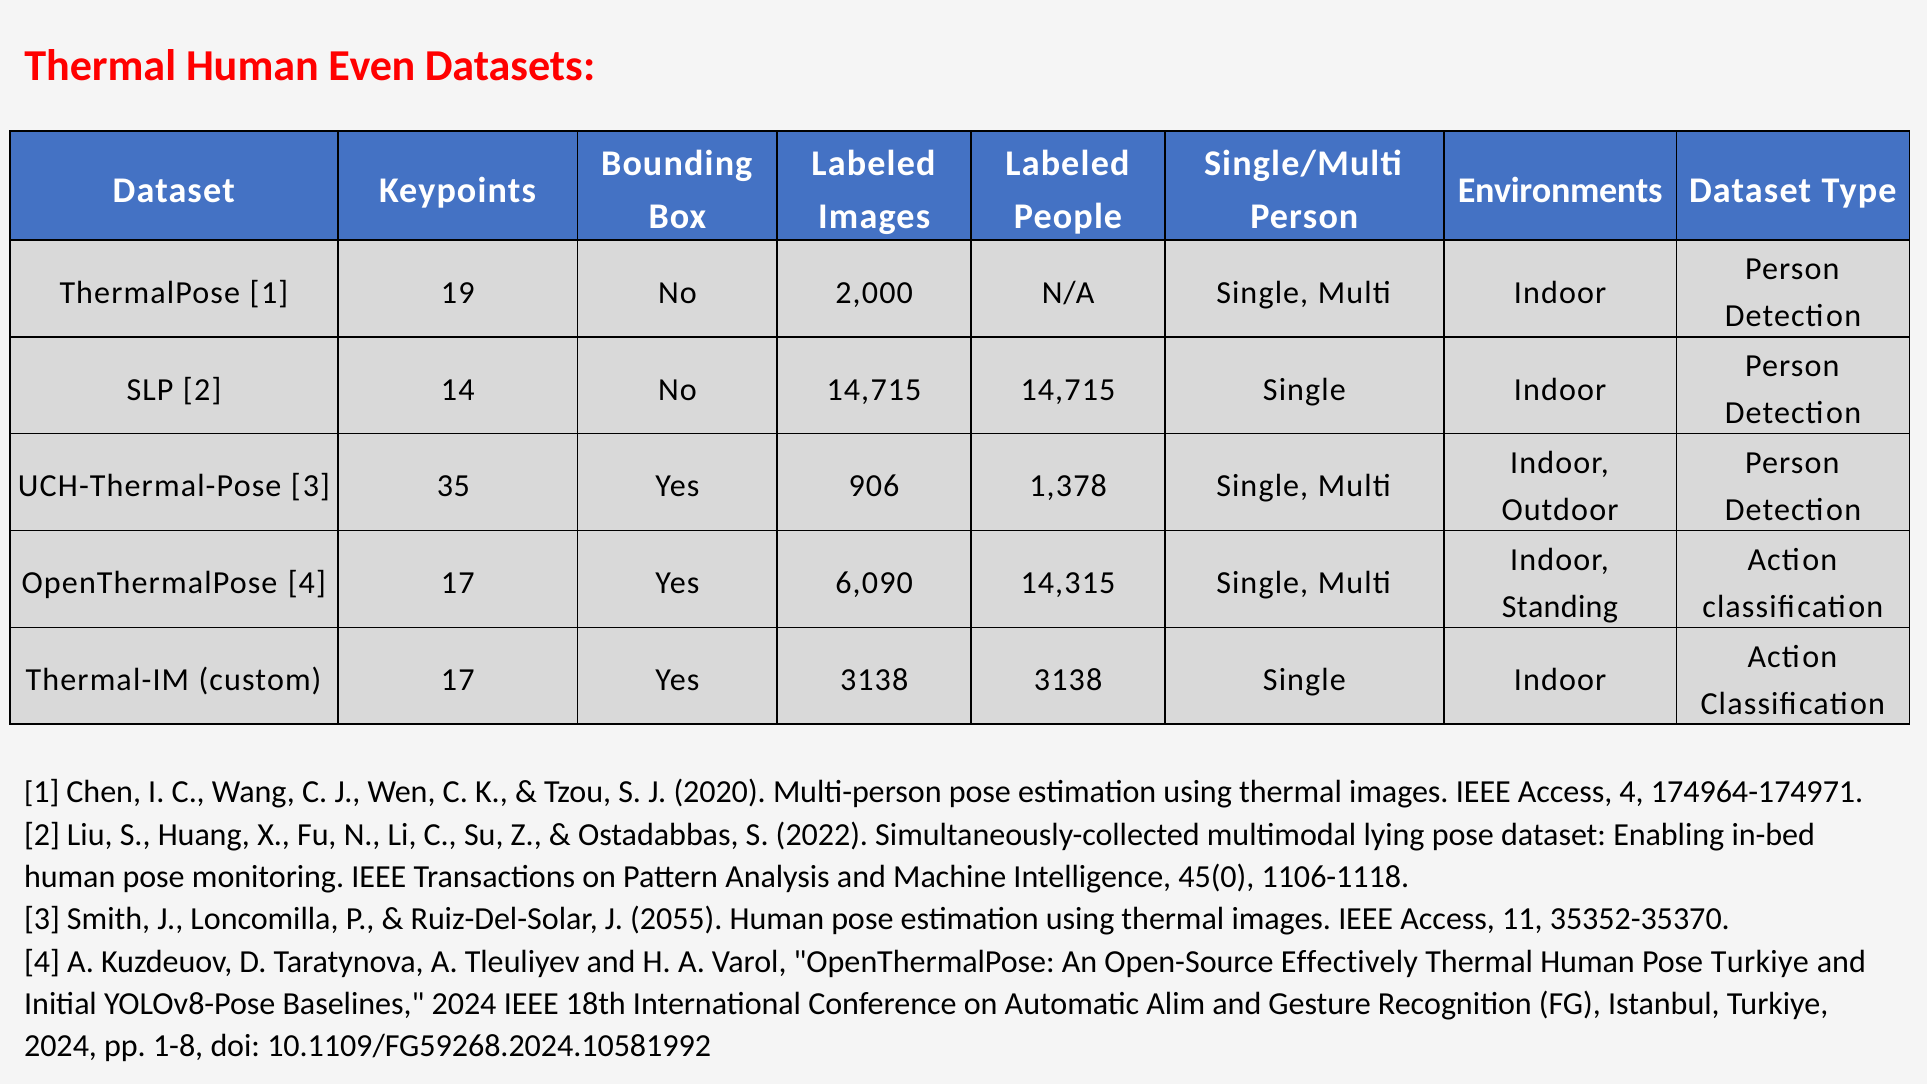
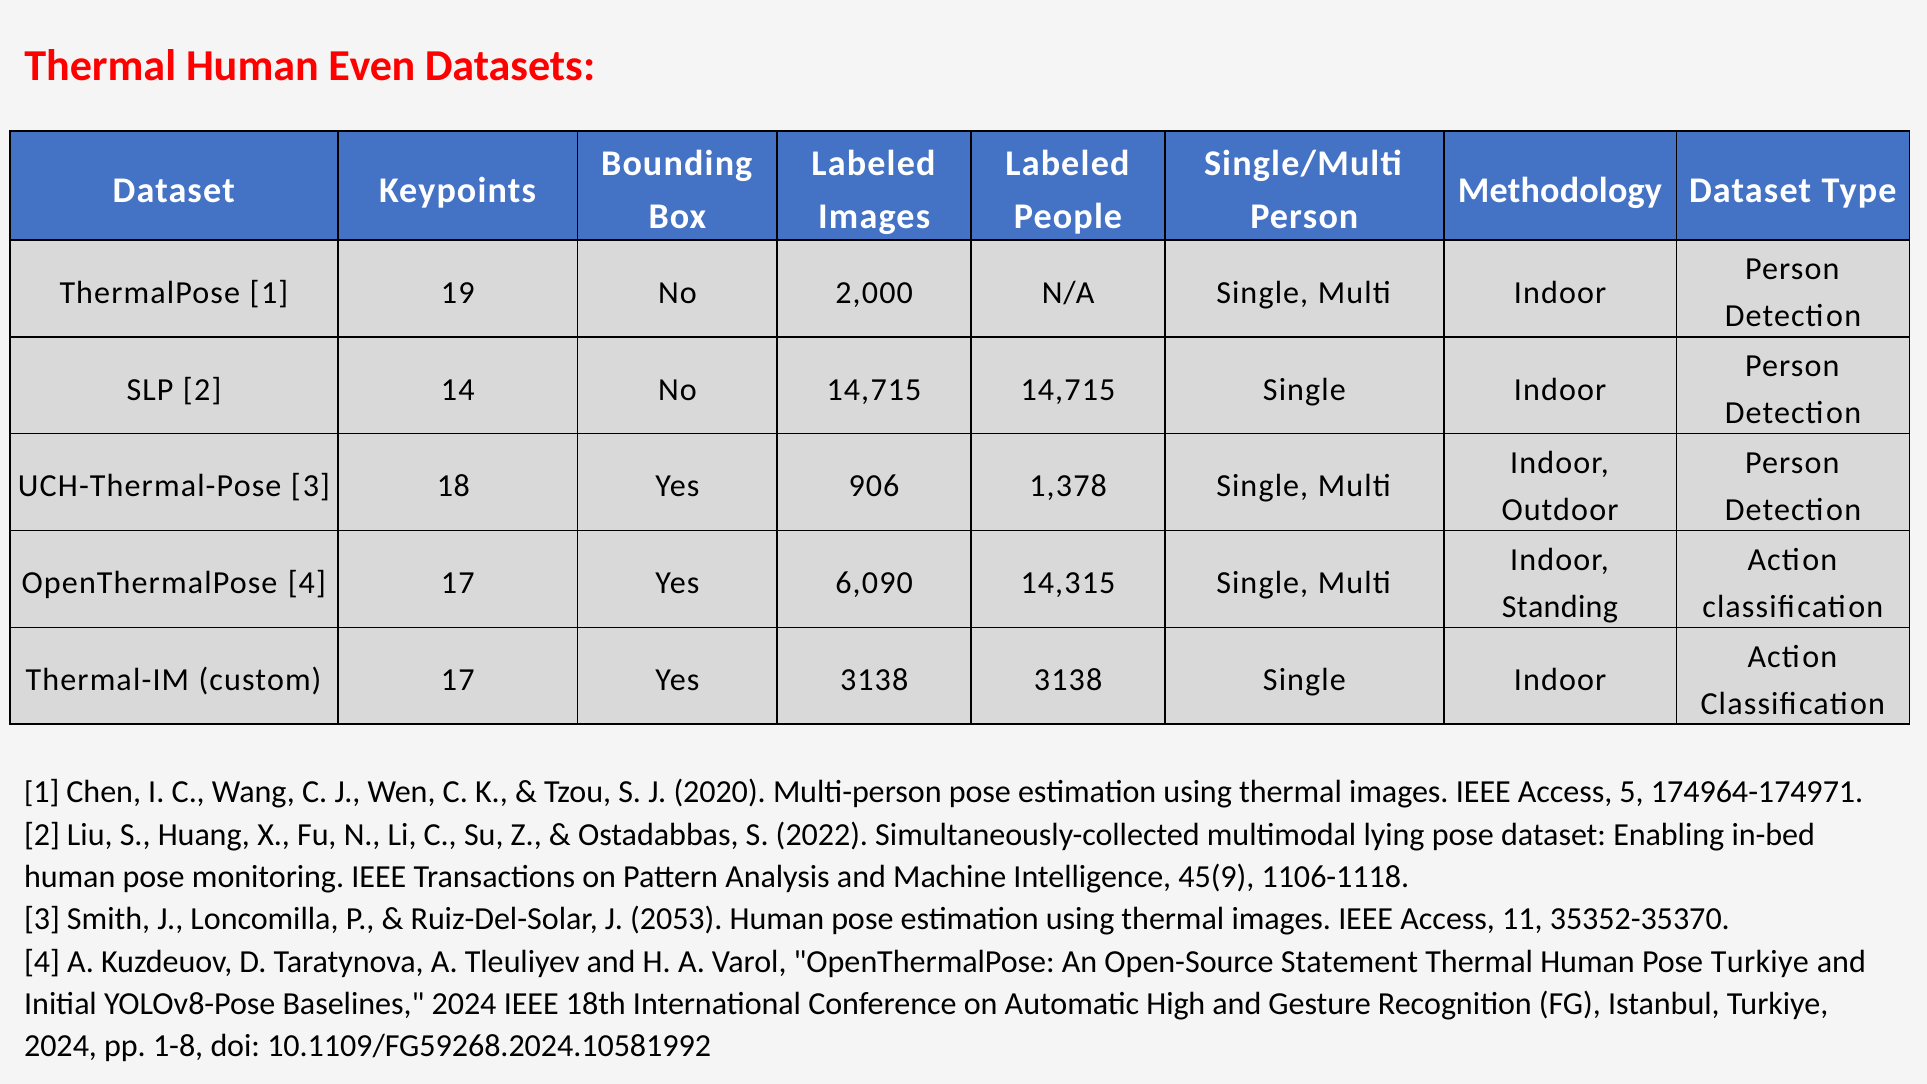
Environments: Environments -> Methodology (1560, 190)
35: 35 -> 18 (453, 486)
Access 4: 4 -> 5 (1632, 792)
45(0: 45(0 -> 45(9 (1216, 877)
2055: 2055 -> 2053 (676, 919)
Effectively: Effectively -> Statement (1349, 962)
Alim: Alim -> High (1176, 1004)
